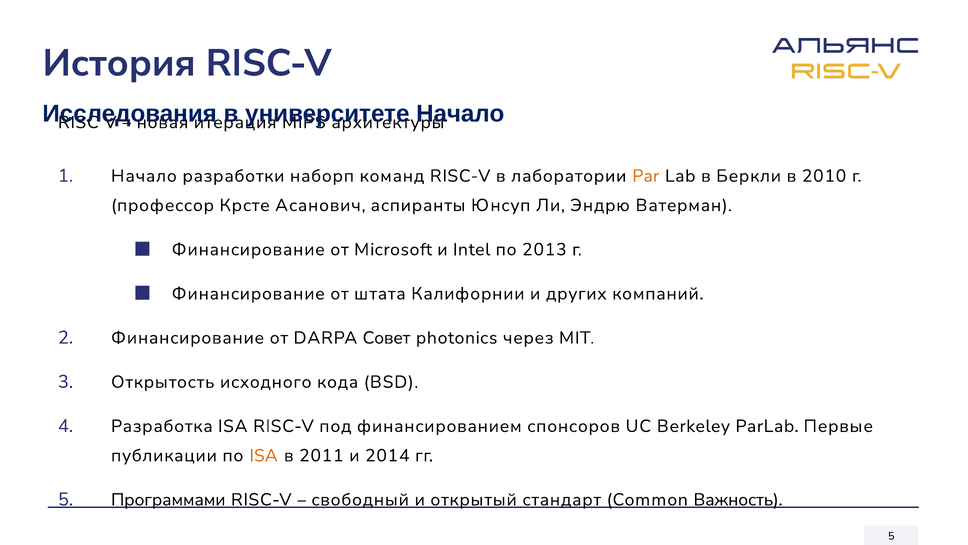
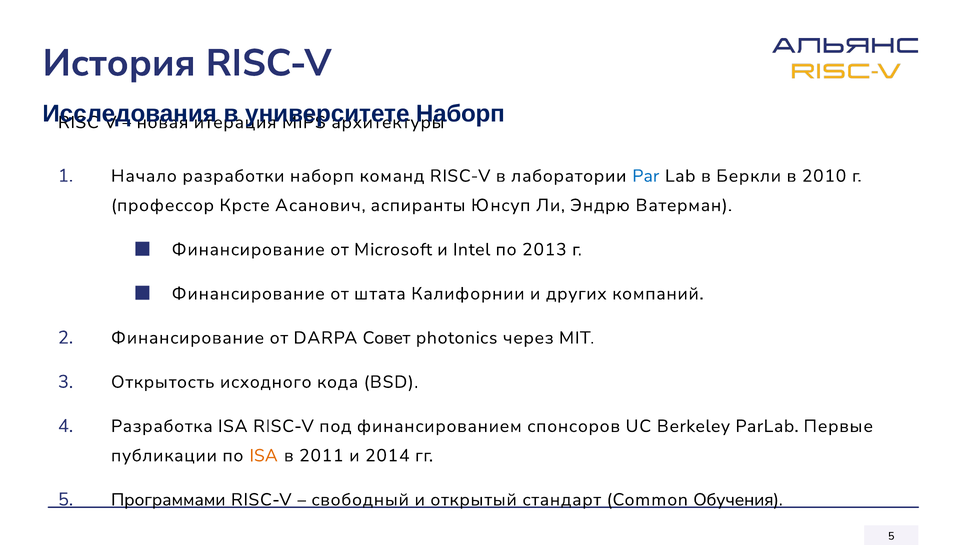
Начало: Начало -> Наборп (460, 114)
Par colour: orange -> blue (646, 176)
Важность: Важность -> Обучения (738, 499)
